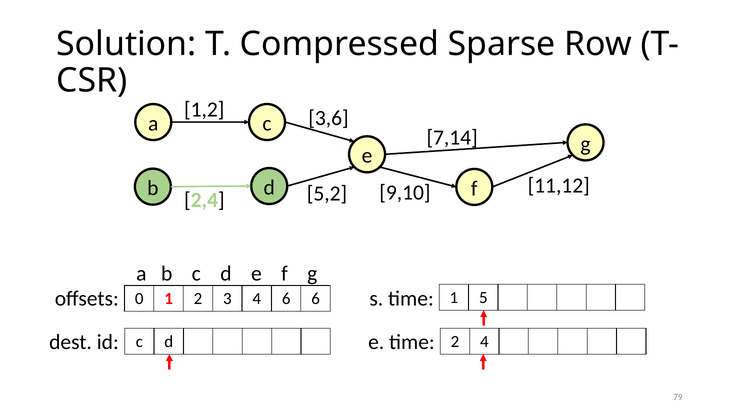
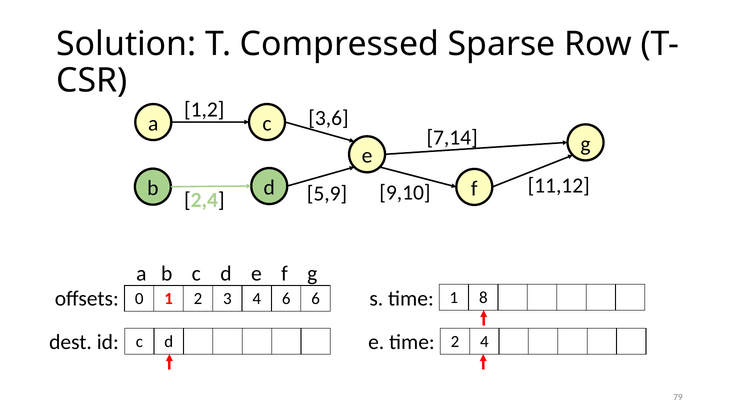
5,2: 5,2 -> 5,9 (327, 194)
5: 5 -> 8 (483, 297)
